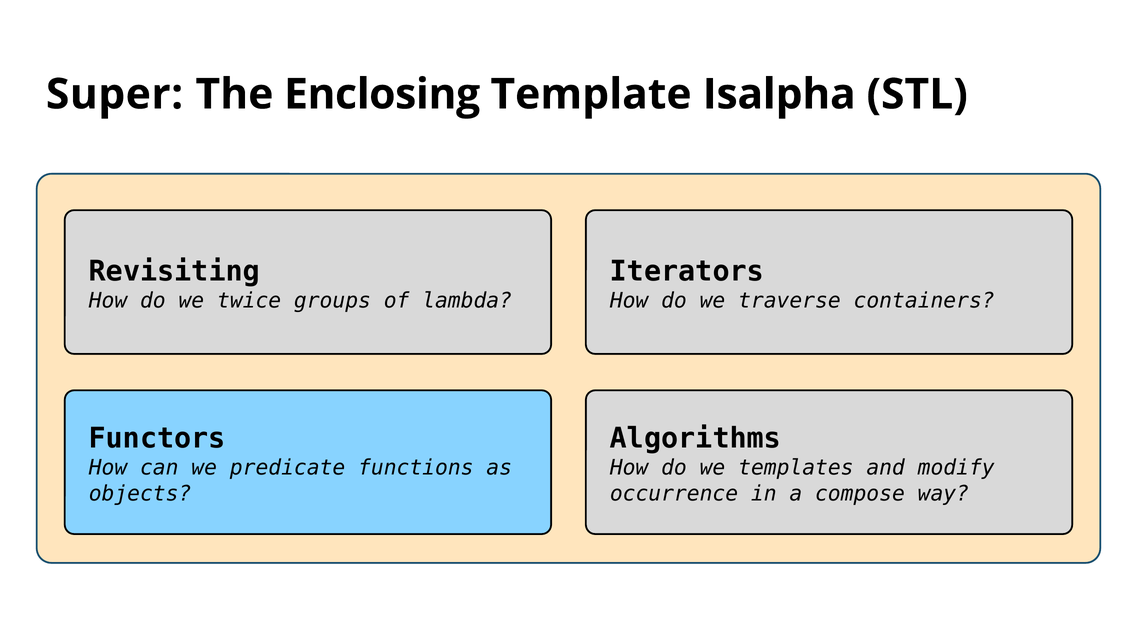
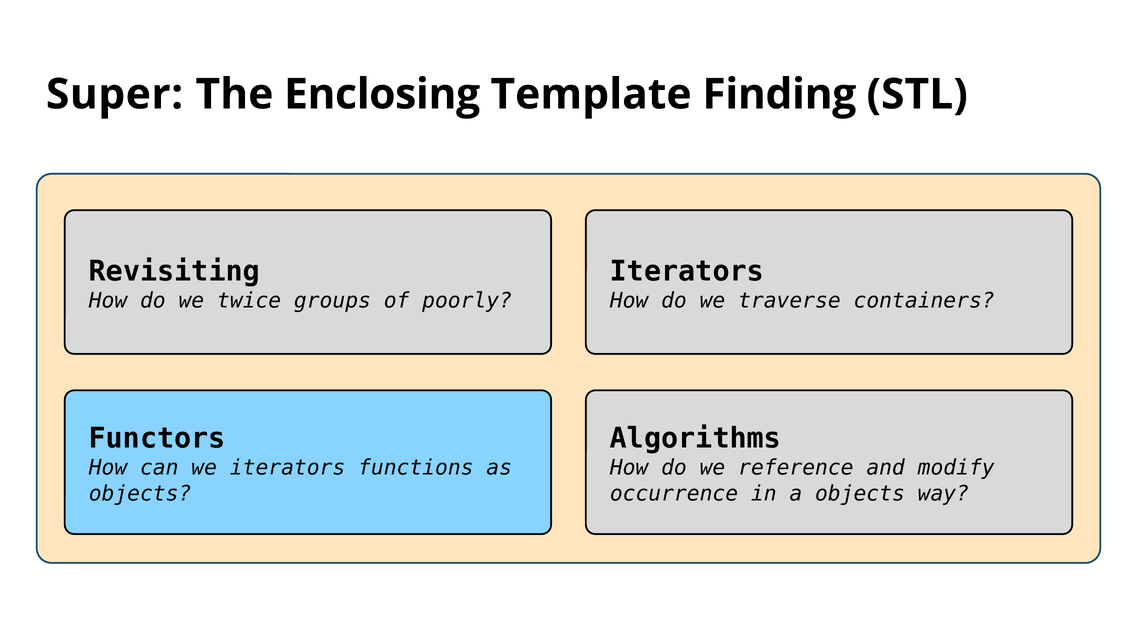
Isalpha: Isalpha -> Finding (779, 94)
lambda: lambda -> poorly (467, 300)
we predicate: predicate -> iterators (288, 468)
templates: templates -> reference (796, 468)
a compose: compose -> objects (860, 493)
